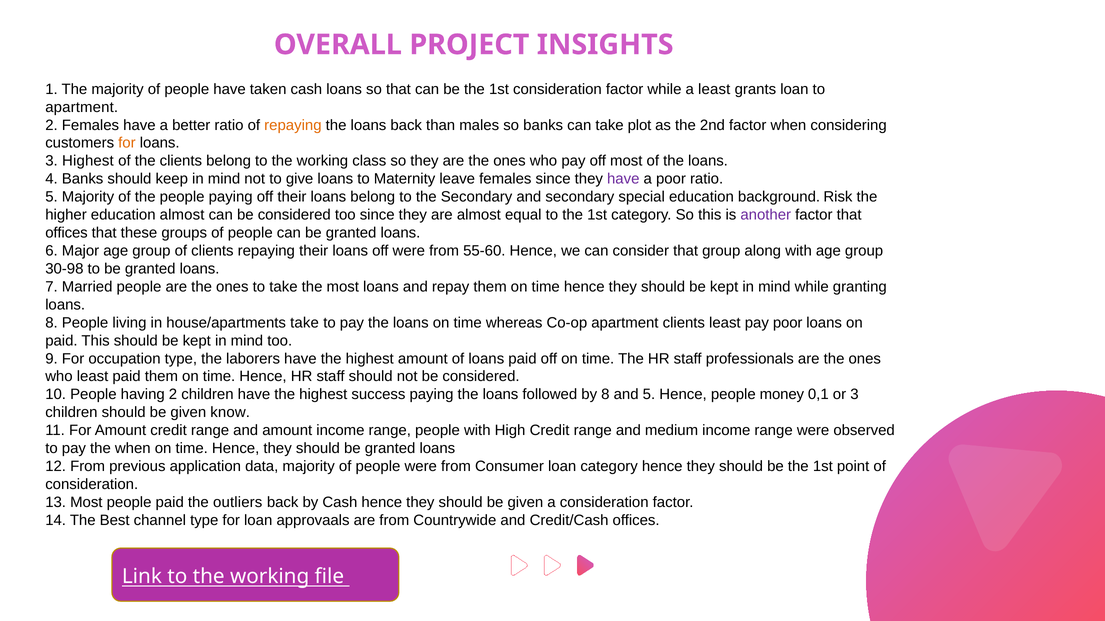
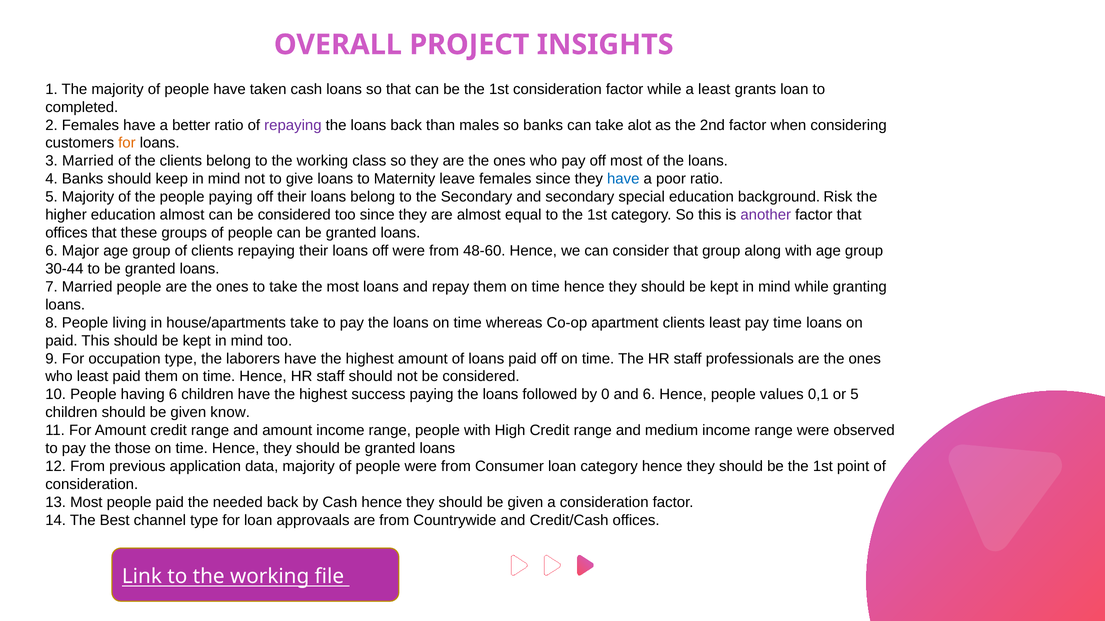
apartment: apartment -> completed (82, 107)
repaying colour: orange -> purple (293, 125)
plot: plot -> alot (639, 125)
3 Highest: Highest -> Married (88, 161)
have colour: purple -> blue (623, 179)
55-60: 55-60 -> 48-60 (484, 251)
30-98: 30-98 -> 30-44 (64, 269)
pay poor: poor -> time (788, 323)
having 2: 2 -> 6 (173, 395)
by 8: 8 -> 0 (605, 395)
and 5: 5 -> 6 (649, 395)
money: money -> values (782, 395)
or 3: 3 -> 5 (854, 395)
the when: when -> those (133, 449)
outliers: outliers -> needed (238, 503)
